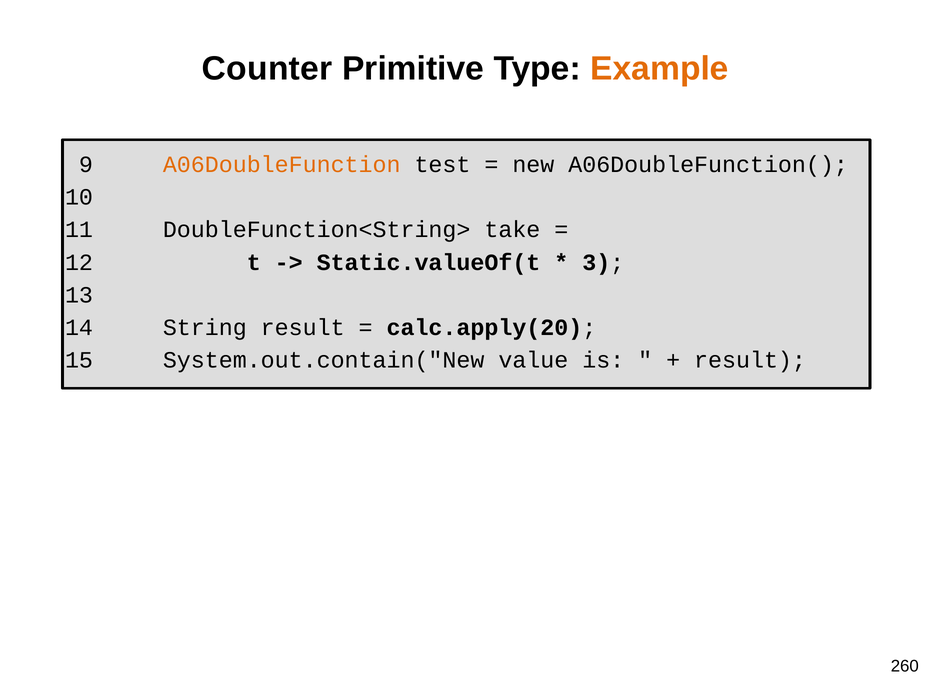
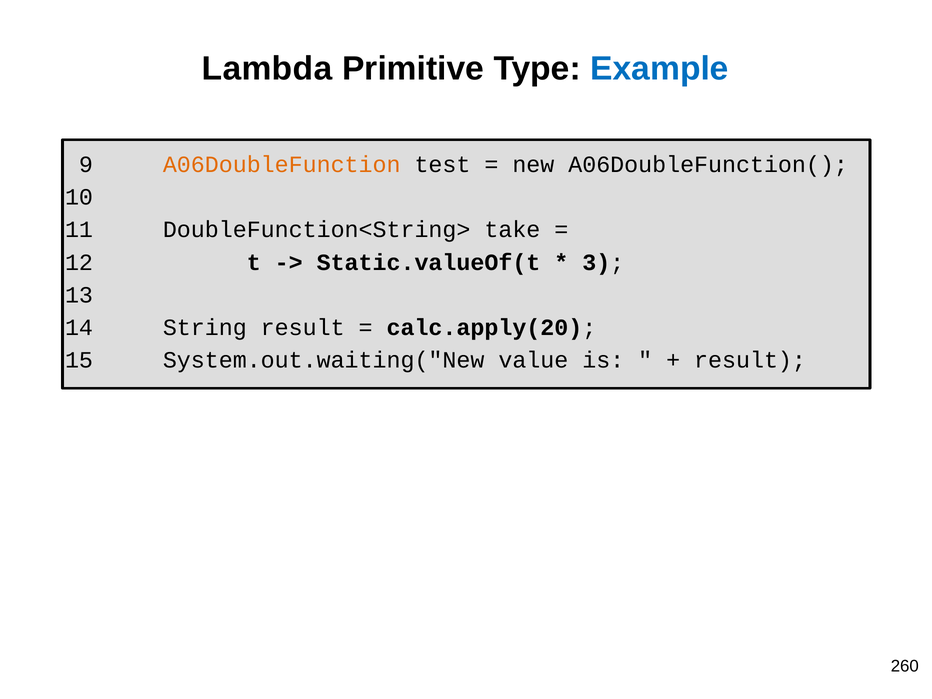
Counter: Counter -> Lambda (267, 69)
Example colour: orange -> blue (659, 69)
System.out.contain("New: System.out.contain("New -> System.out.waiting("New (324, 360)
